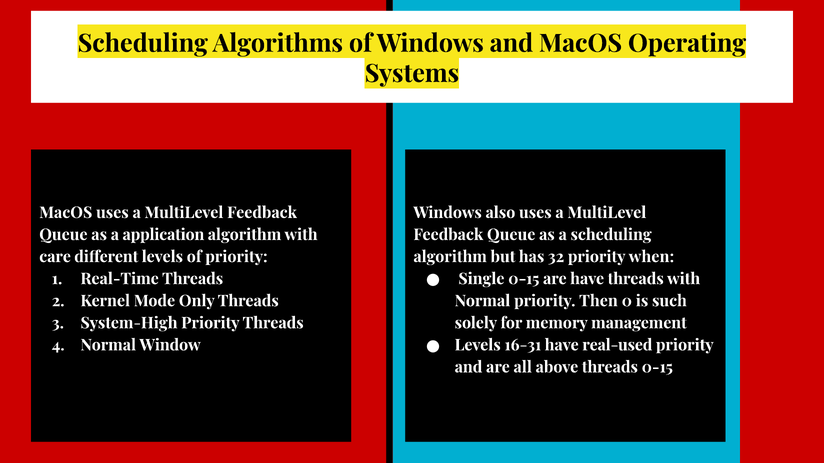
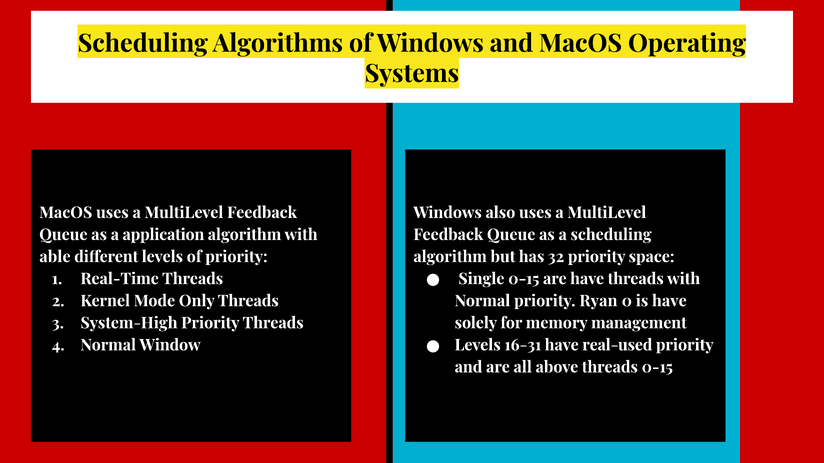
care: care -> able (55, 257)
when: when -> space (652, 257)
Then: Then -> Ryan (598, 301)
is such: such -> have (669, 301)
